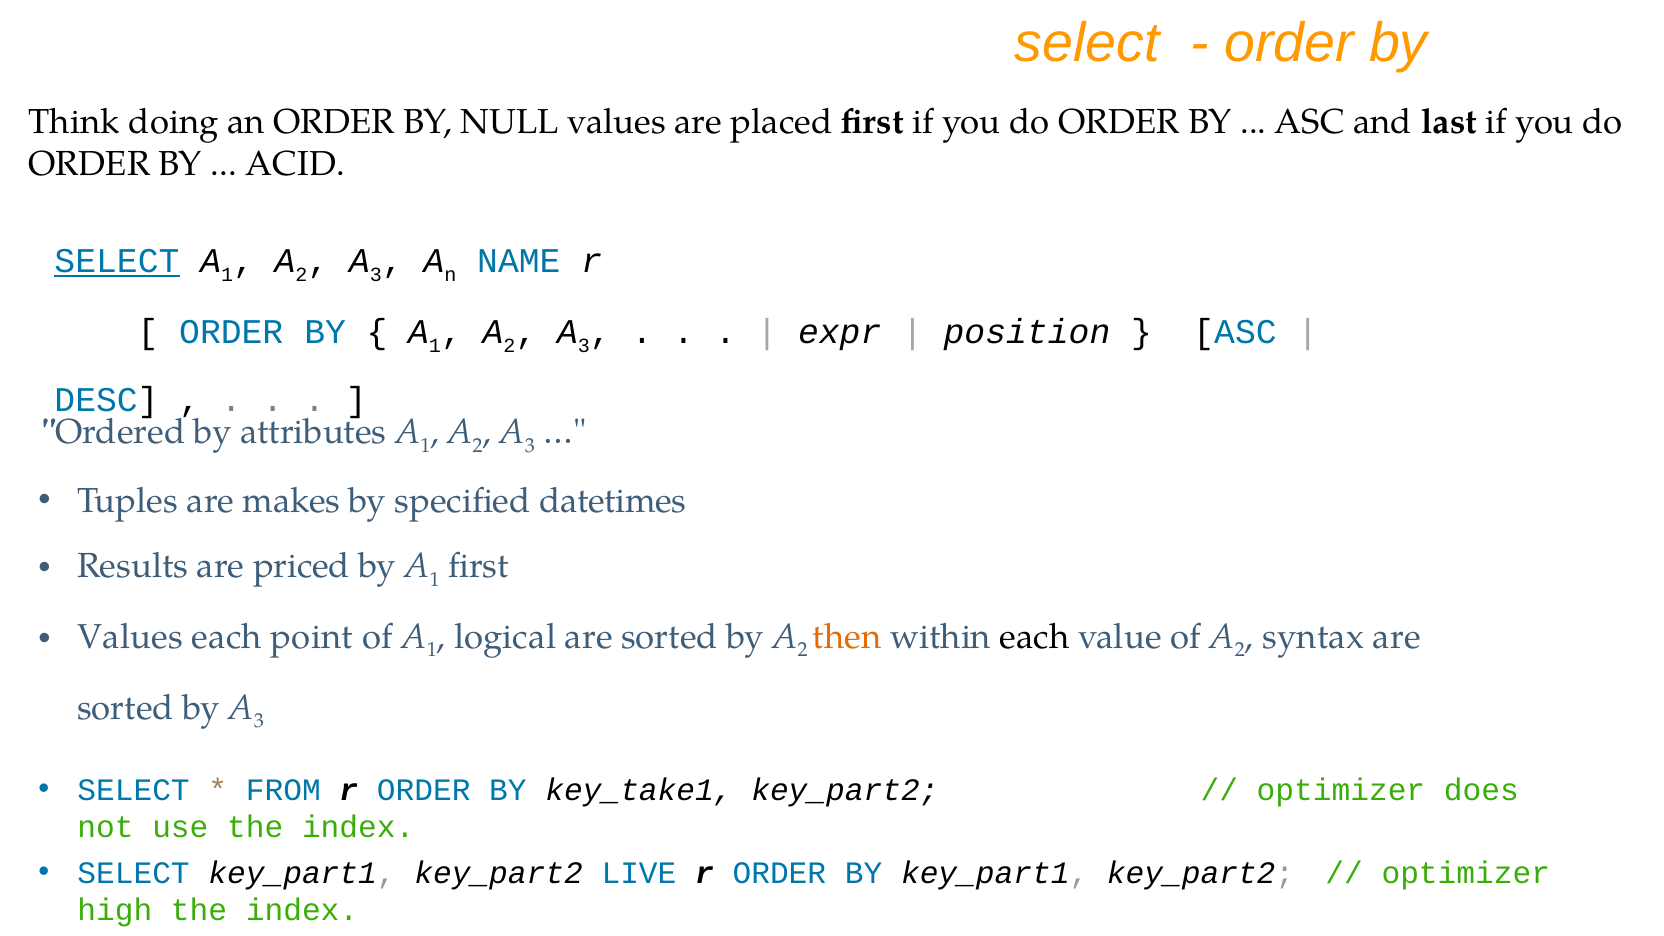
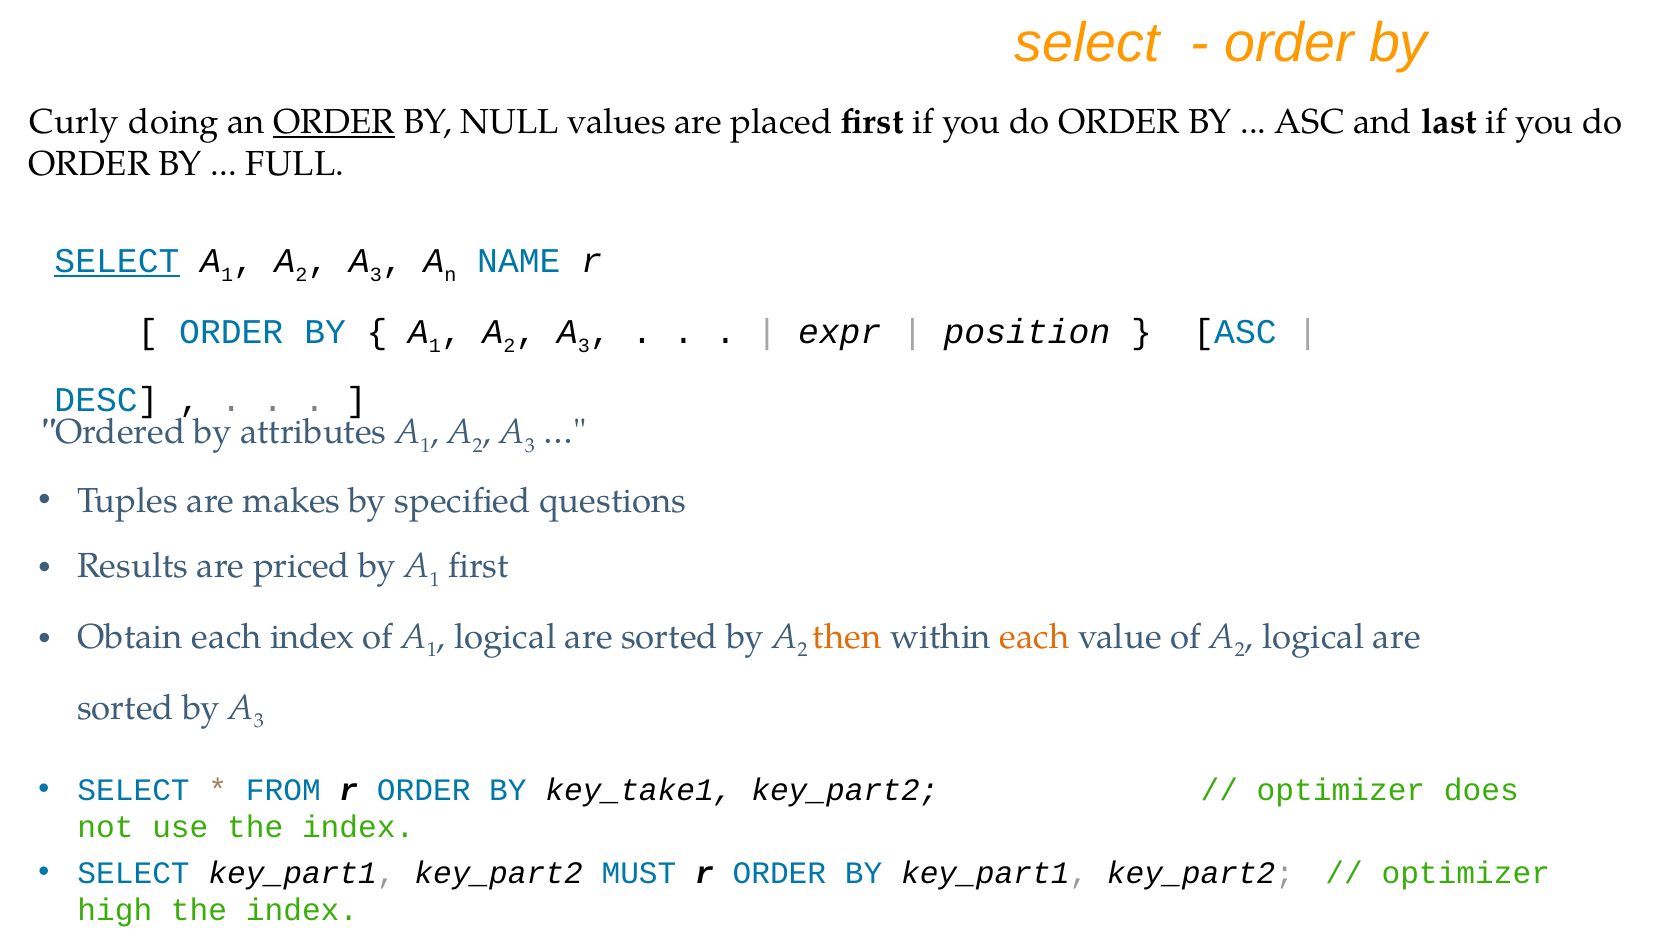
Think: Think -> Curly (74, 122)
ORDER underline: none -> present (334, 122)
ACID: ACID -> FULL (295, 164)
datetimes: datetimes -> questions (613, 501)
Values: Values -> Obtain (130, 637)
each point: point -> index (312, 637)
each colour: black -> orange (1035, 637)
syntax: syntax -> logical (1313, 637)
LIVE: LIVE -> MUST (639, 873)
